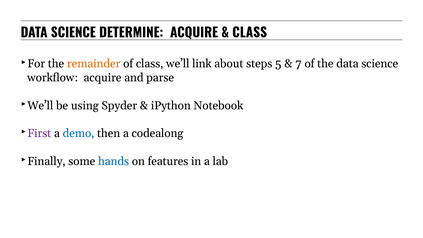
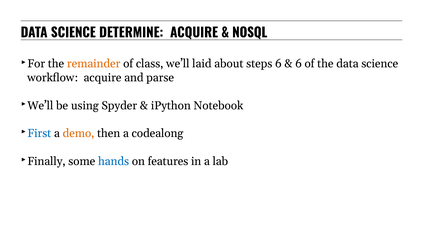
CLASS: CLASS -> NOSQL (250, 33)
link: link -> laid (202, 64)
steps 5: 5 -> 6 (278, 64)
7: 7 -> 6 (299, 64)
First colour: purple -> blue (39, 133)
demo colour: blue -> orange (78, 133)
